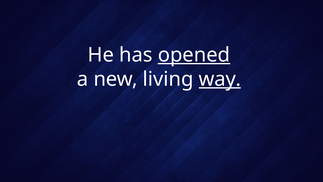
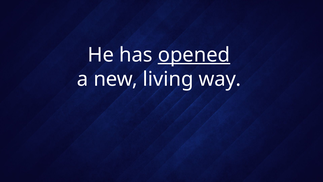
way underline: present -> none (220, 79)
